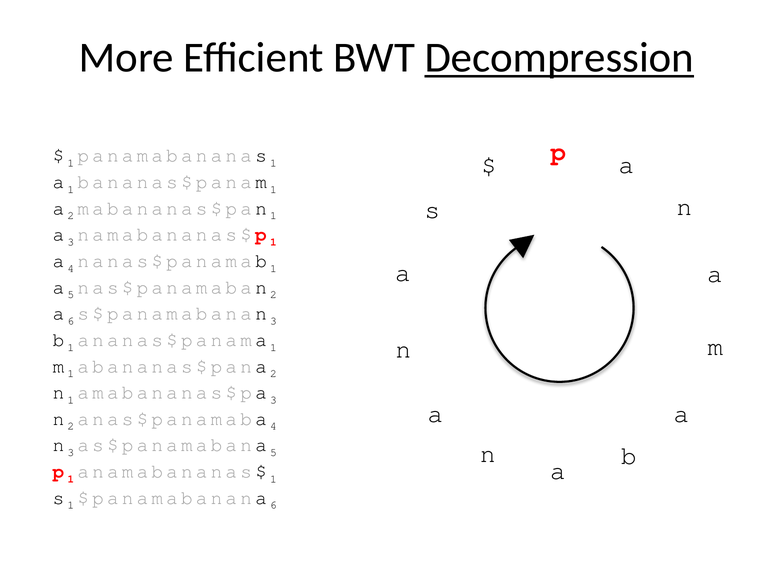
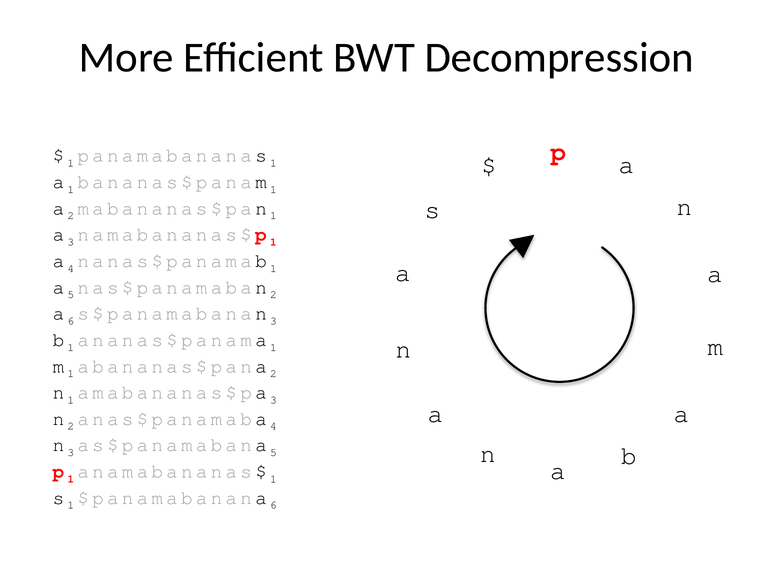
Decompression underline: present -> none (559, 58)
